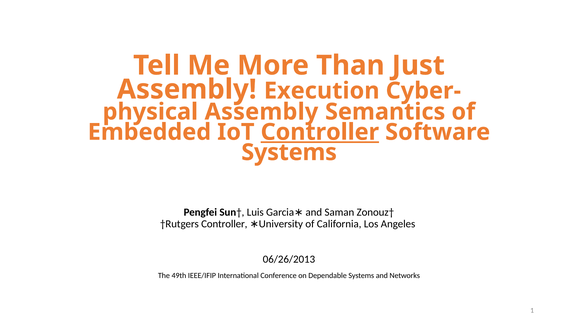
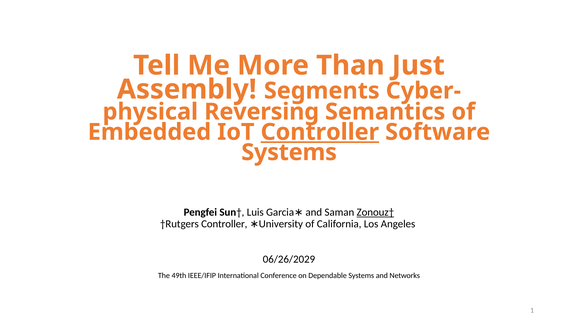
Execution: Execution -> Segments (322, 91)
Assembly: Assembly -> Reversing (262, 112)
Zonouz† underline: none -> present (375, 212)
06/26/2013: 06/26/2013 -> 06/26/2029 (289, 259)
